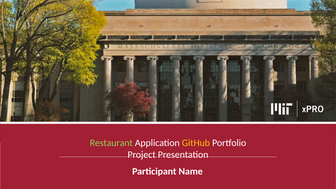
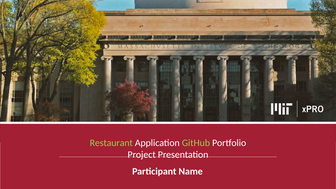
GitHub colour: yellow -> light green (196, 143)
